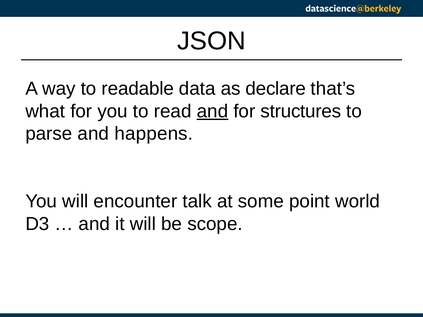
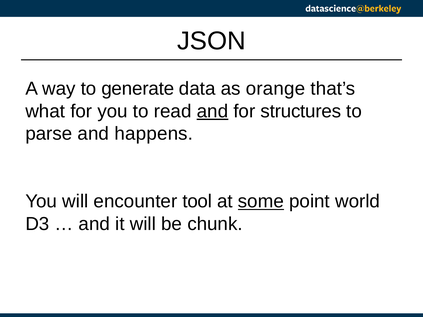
readable: readable -> generate (138, 89)
declare: declare -> orange (276, 89)
talk: talk -> tool (197, 202)
some underline: none -> present (261, 202)
scope: scope -> chunk (215, 224)
